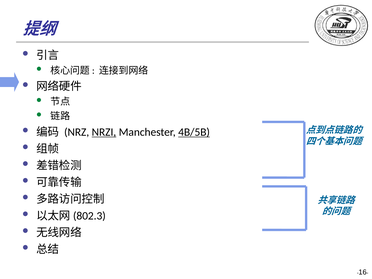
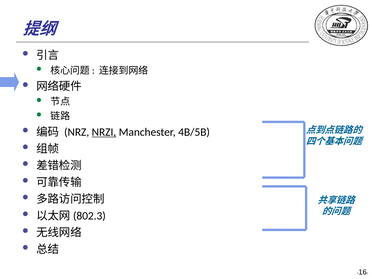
4B/5B underline: present -> none (194, 132)
